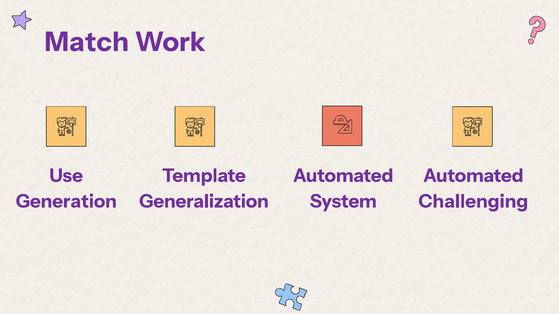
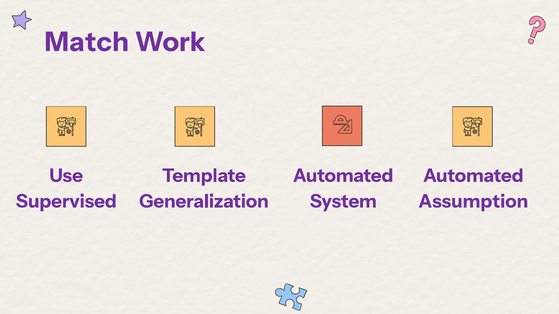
Generation: Generation -> Supervised (66, 202)
Challenging: Challenging -> Assumption (473, 202)
